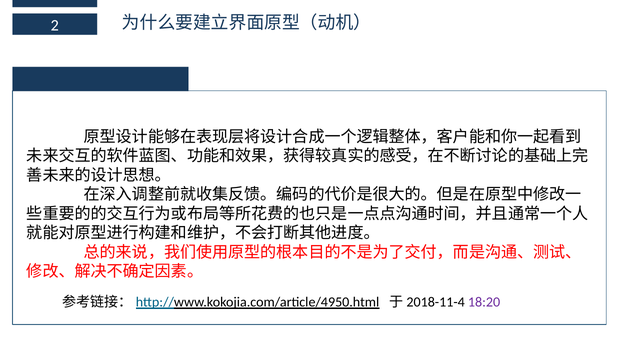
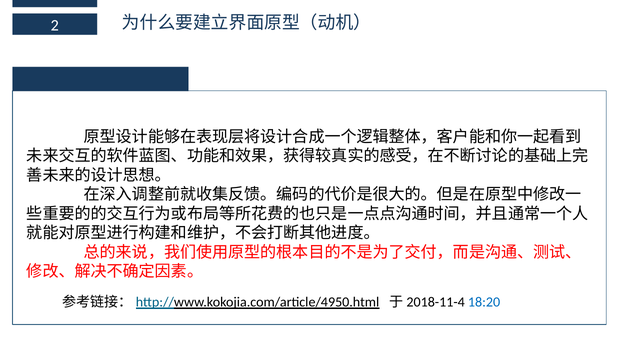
18:20 colour: purple -> blue (484, 302)
